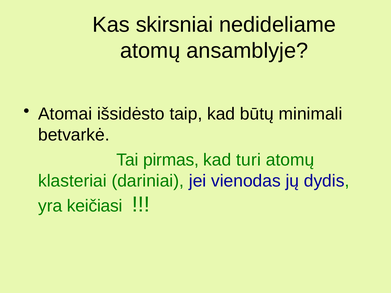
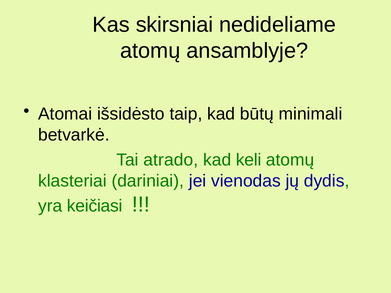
pirmas: pirmas -> atrado (171, 160)
turi: turi -> keli (249, 160)
